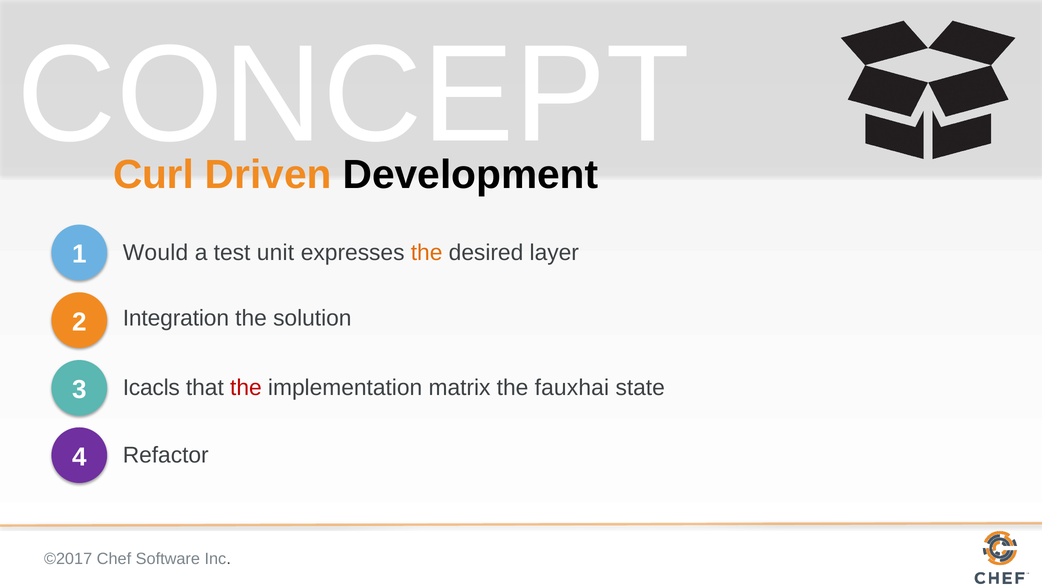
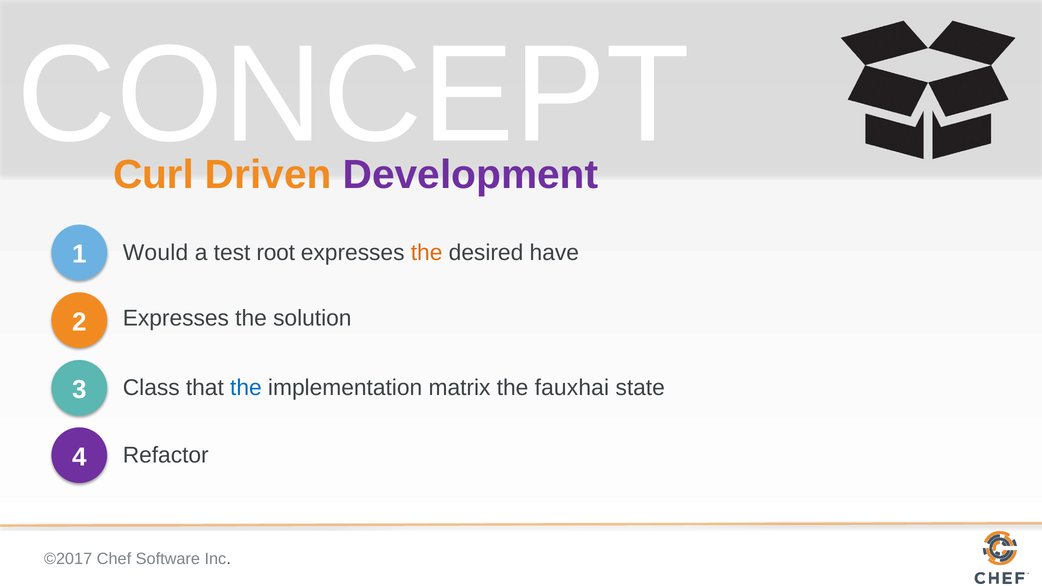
Development colour: black -> purple (470, 175)
unit: unit -> root (276, 253)
layer: layer -> have (554, 253)
Integration: Integration -> Expresses (176, 318)
Icacls: Icacls -> Class (151, 388)
the colour: red -> blue (246, 388)
